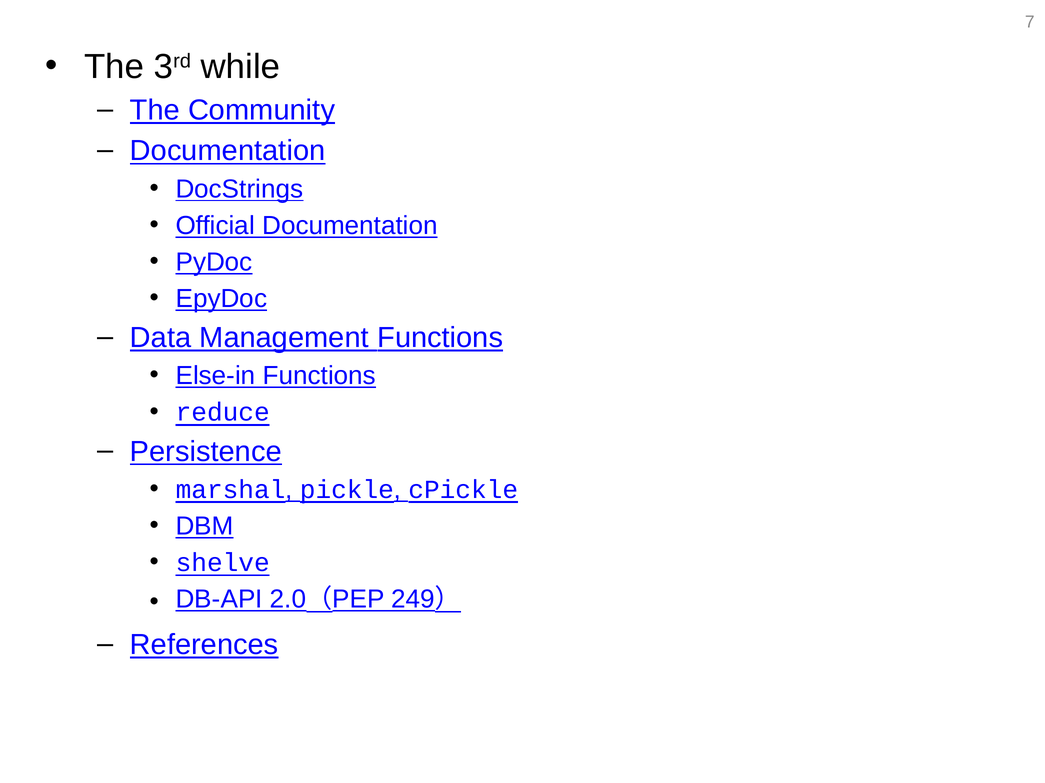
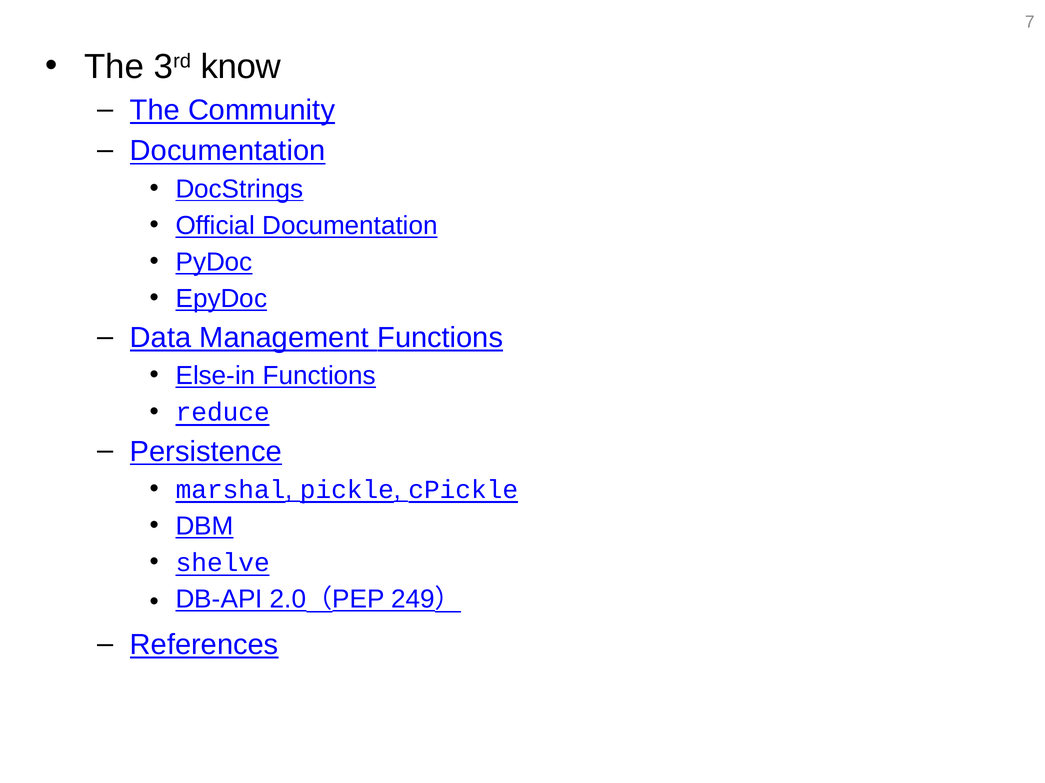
while: while -> know (241, 67)
